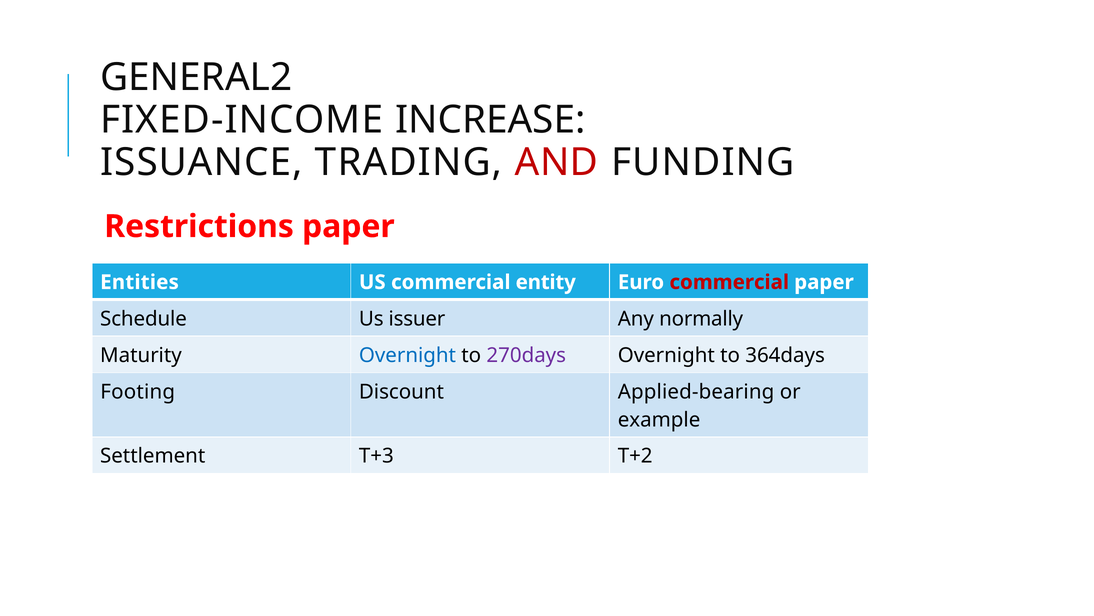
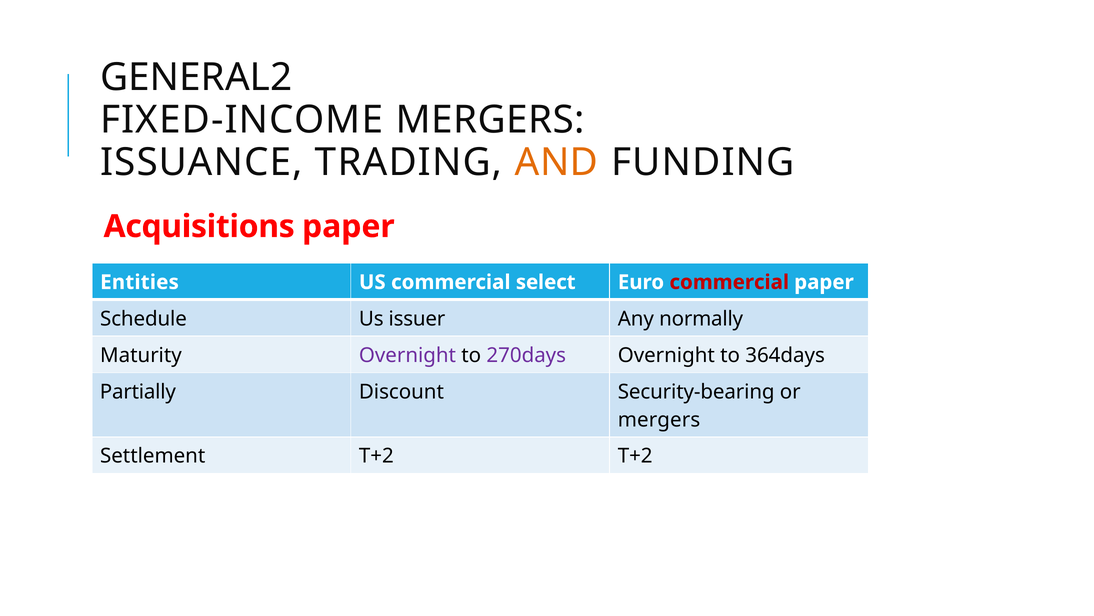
FIXED-INCOME INCREASE: INCREASE -> MERGERS (490, 120)
AND colour: red -> orange (557, 162)
Restrictions: Restrictions -> Acquisitions (199, 226)
entity: entity -> select (546, 282)
Overnight colour: blue -> purple (407, 355)
Footing: Footing -> Partially (138, 392)
Applied-bearing: Applied-bearing -> Security-bearing (696, 392)
example: example -> mergers (659, 419)
Settlement T+3: T+3 -> T+2 (376, 456)
